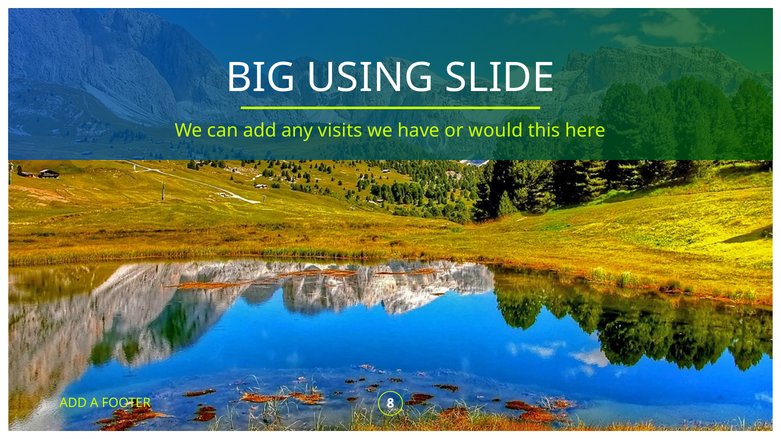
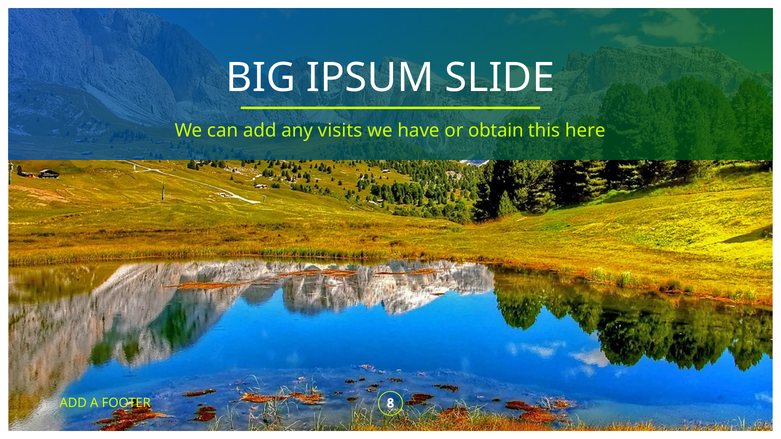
USING: USING -> IPSUM (370, 78)
would: would -> obtain (496, 130)
